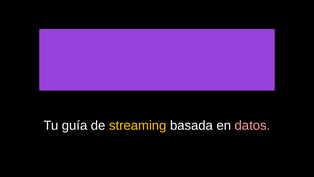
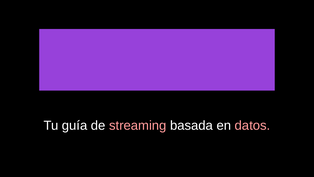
streaming colour: yellow -> pink (138, 125)
